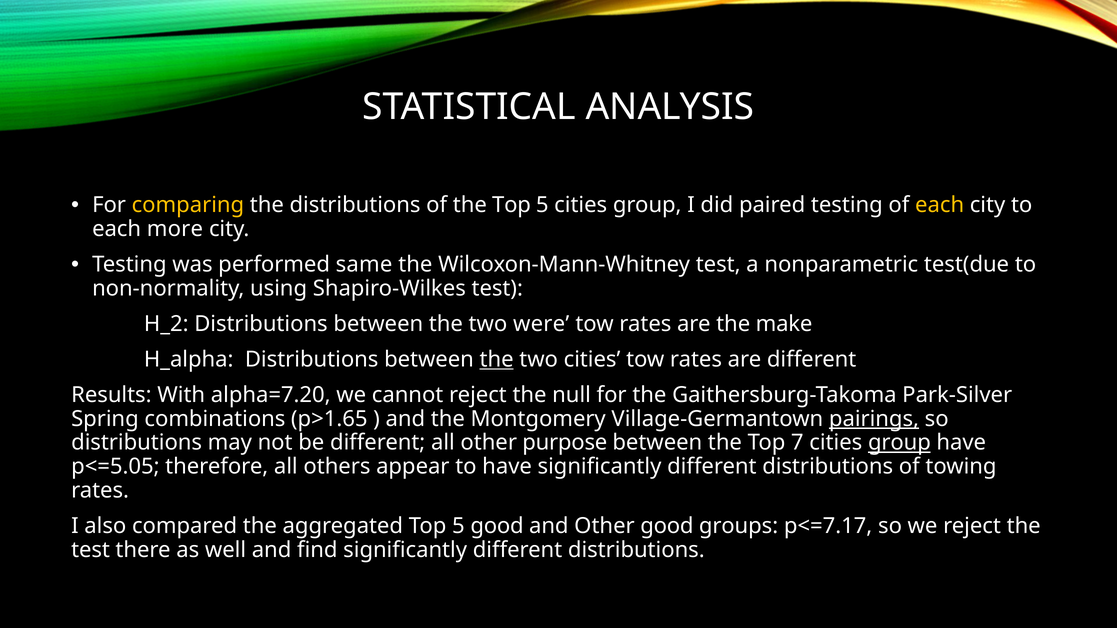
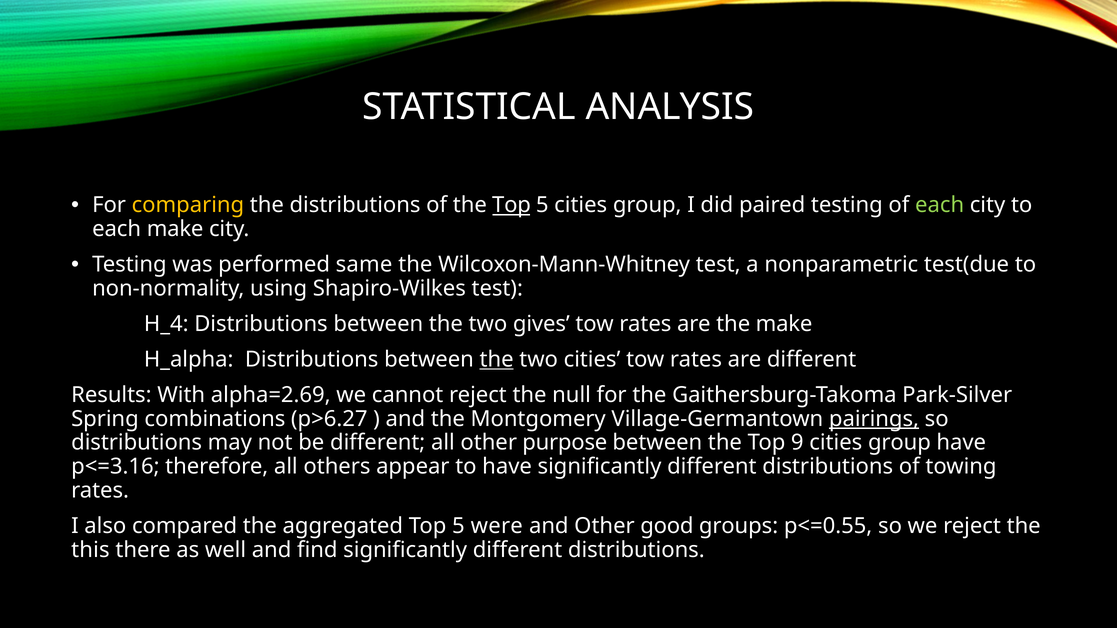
Top underline: none -> present (512, 205)
each colour: yellow -> light green (940, 205)
each more: more -> make (175, 229)
H_2: H_2 -> H_4 (166, 324)
were: were -> gives (541, 324)
alpha=7.20: alpha=7.20 -> alpha=2.69 (271, 395)
p>1.65: p>1.65 -> p>6.27 (329, 419)
7: 7 -> 9 (797, 443)
group underline: present -> none (899, 443)
p<=5.05: p<=5.05 -> p<=3.16 (115, 467)
5 good: good -> were (497, 526)
p<=7.17: p<=7.17 -> p<=0.55 (828, 526)
test: test -> this (90, 550)
